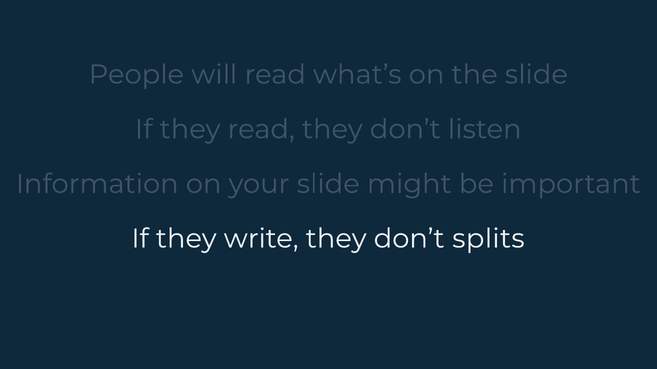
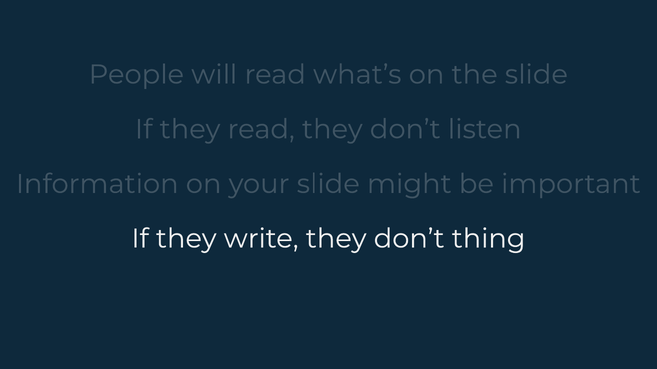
splits: splits -> thing (489, 239)
